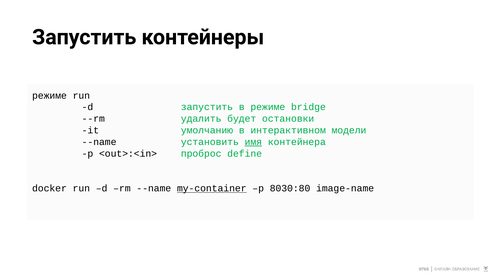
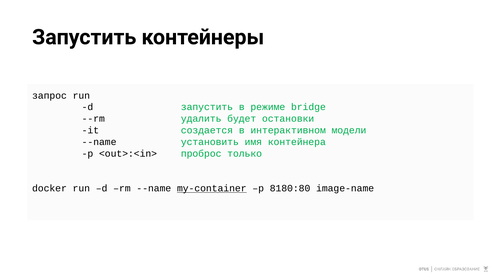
режиме: режиме -> запрос (49, 96)
умолчанию: умолчанию -> создается (207, 130)
имя underline: present -> none (253, 142)
define: define -> только (245, 154)
8030:80: 8030:80 -> 8180:80 (290, 188)
